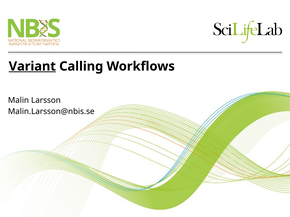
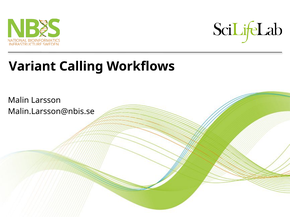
Variant underline: present -> none (32, 66)
